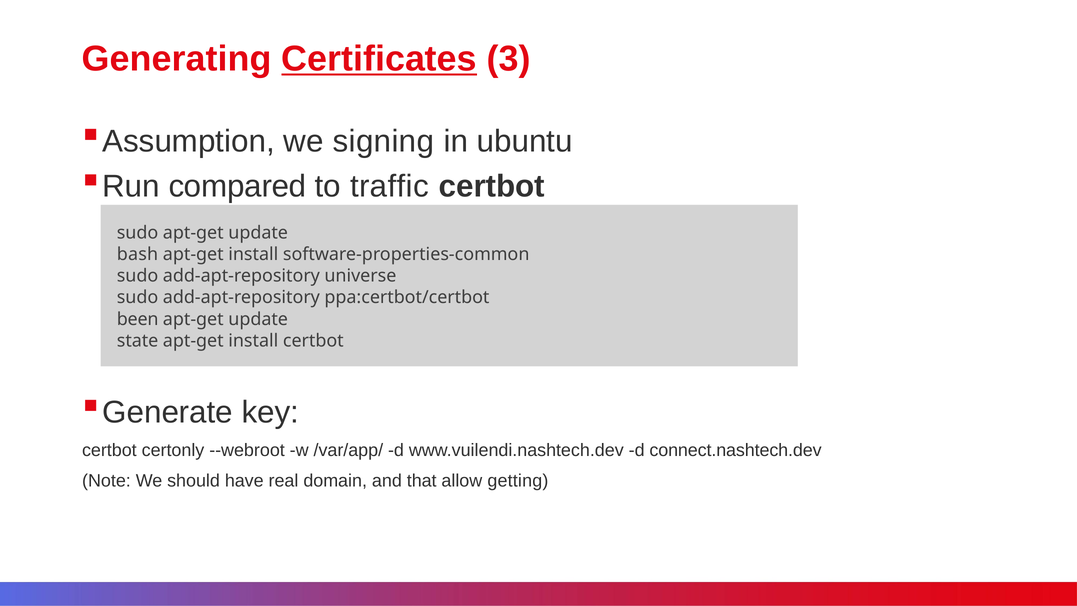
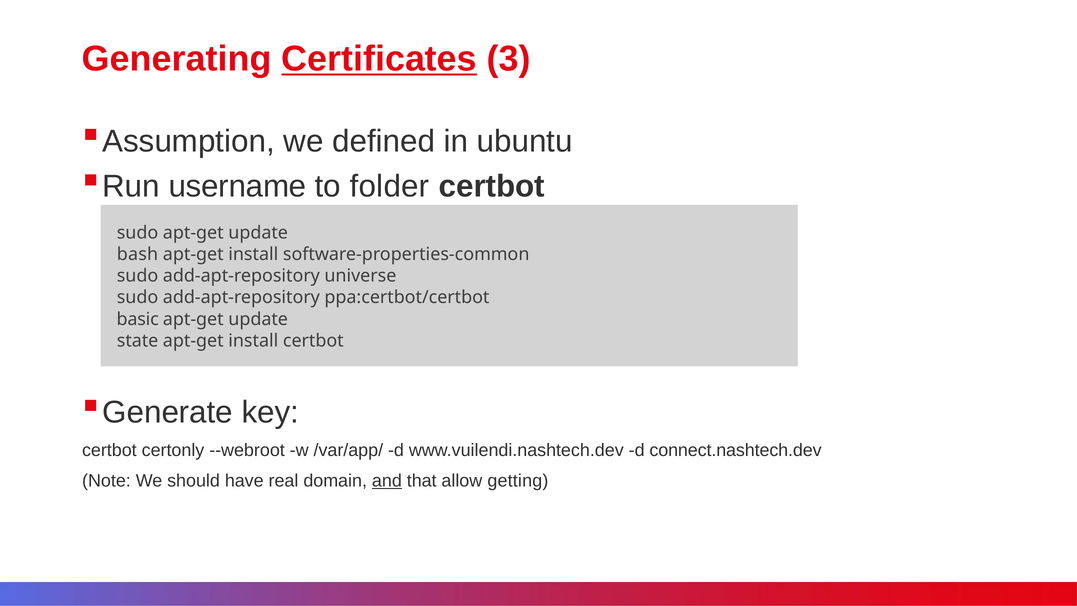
signing: signing -> defined (384, 141)
compared: compared -> username (237, 186)
traffic: traffic -> folder (389, 186)
been: been -> basic (138, 319)
and underline: none -> present (387, 481)
